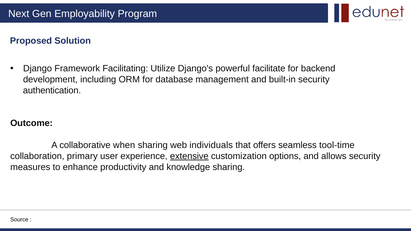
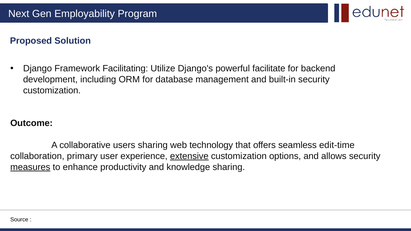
authentication: authentication -> customization (52, 91)
when: when -> users (124, 145)
individuals: individuals -> technology (211, 145)
tool-time: tool-time -> edit-time (337, 145)
measures underline: none -> present (30, 167)
